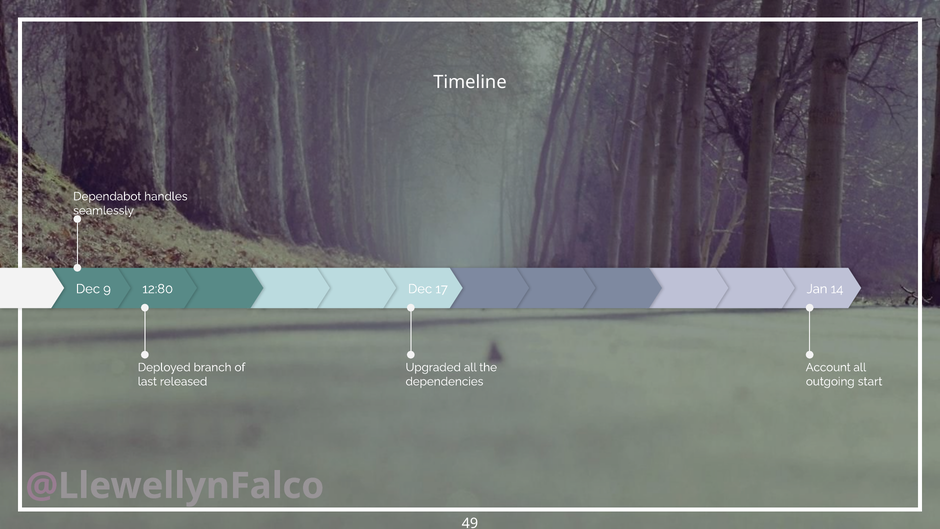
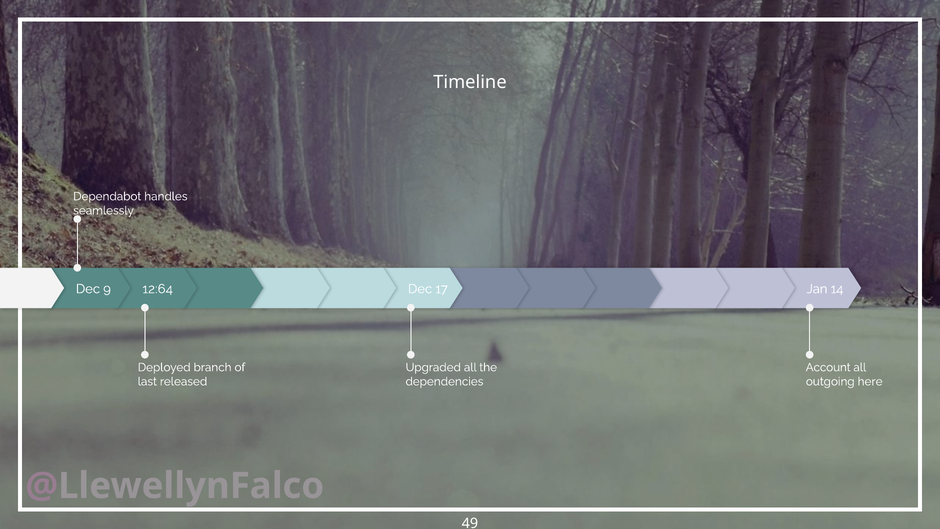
12:80: 12:80 -> 12:64 (158, 289)
start: start -> here (870, 381)
